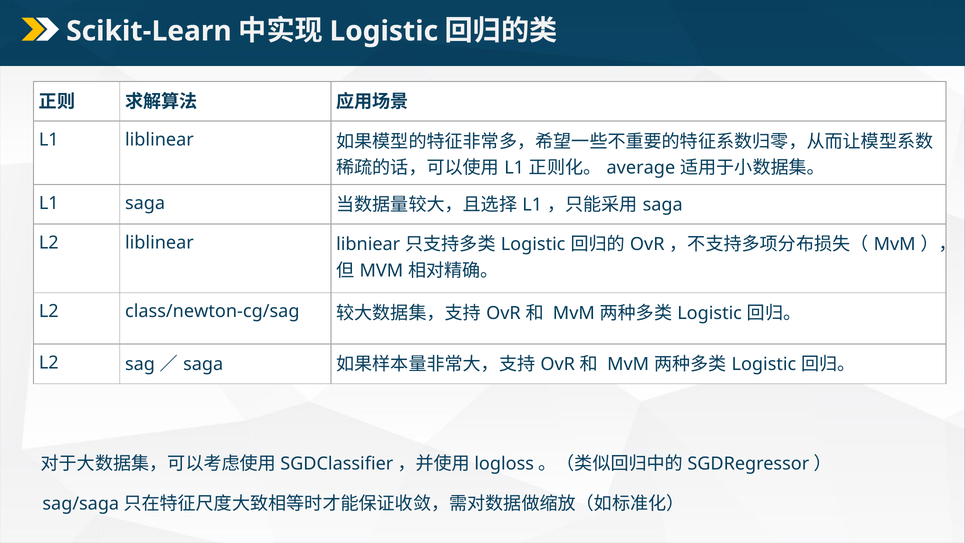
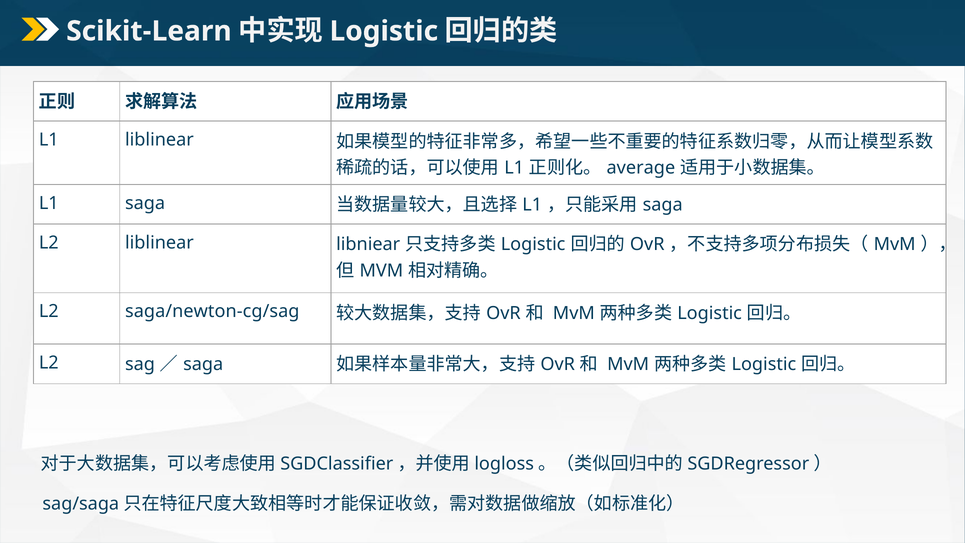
class/newton-cg/sag: class/newton-cg/sag -> saga/newton-cg/sag (212, 311)
